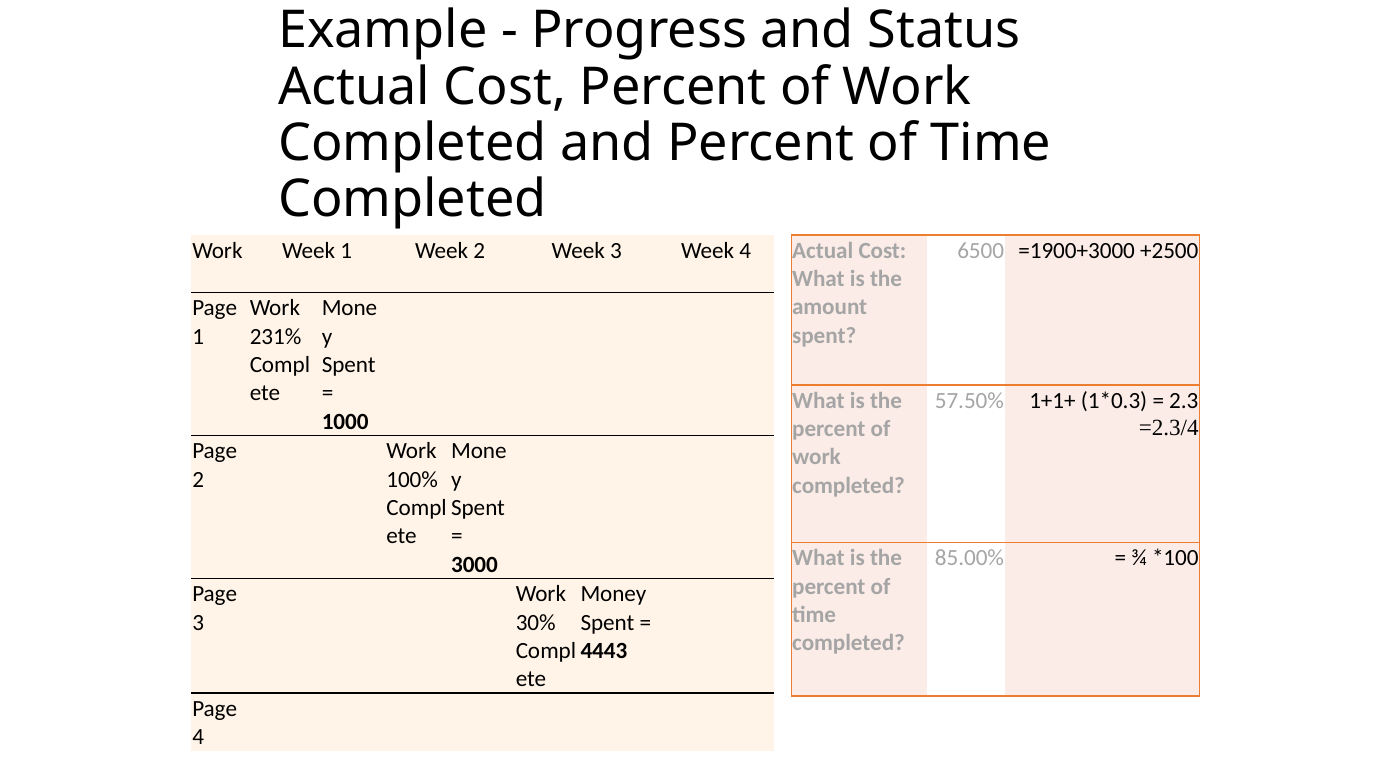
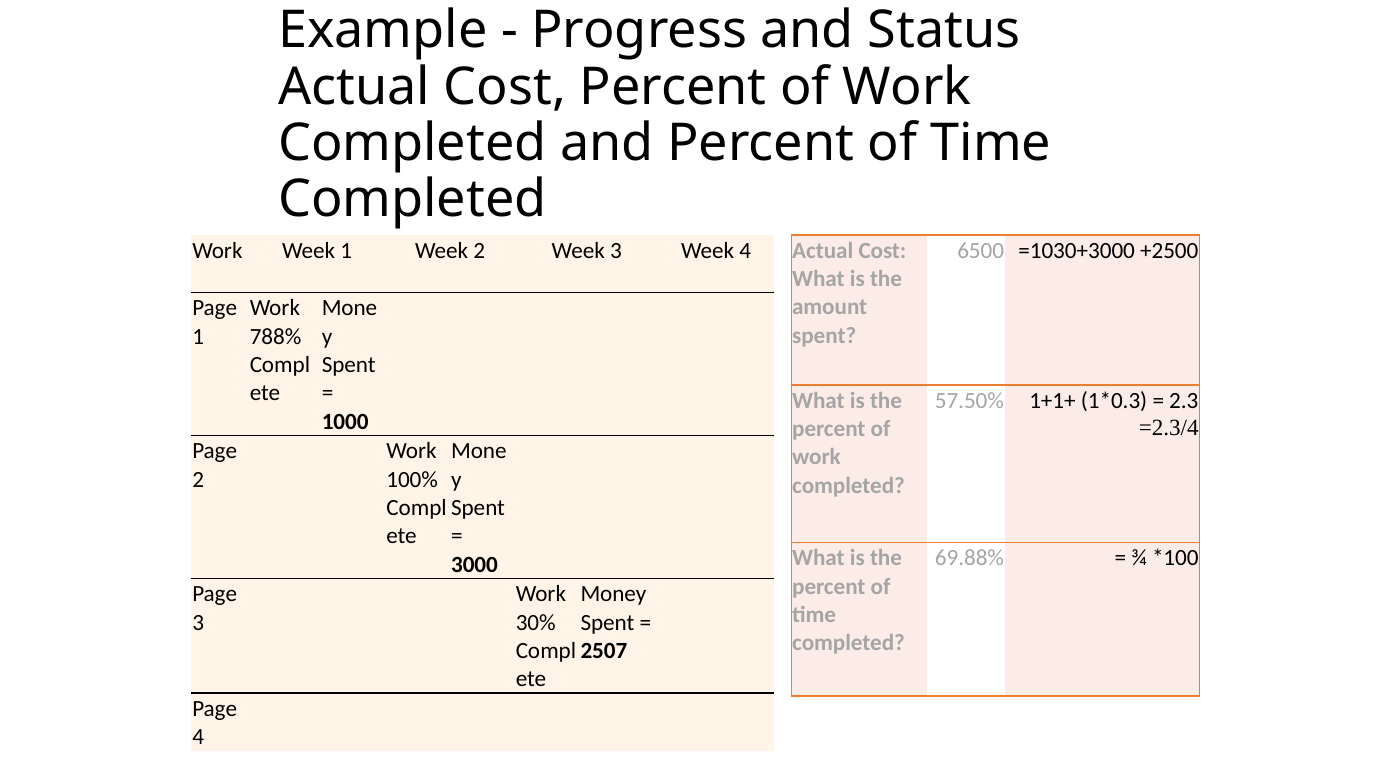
=1900+3000: =1900+3000 -> =1030+3000 (1077, 250)
231%: 231% -> 788% (276, 336)
85.00%: 85.00% -> 69.88% (969, 558)
4443: 4443 -> 2507 (604, 650)
